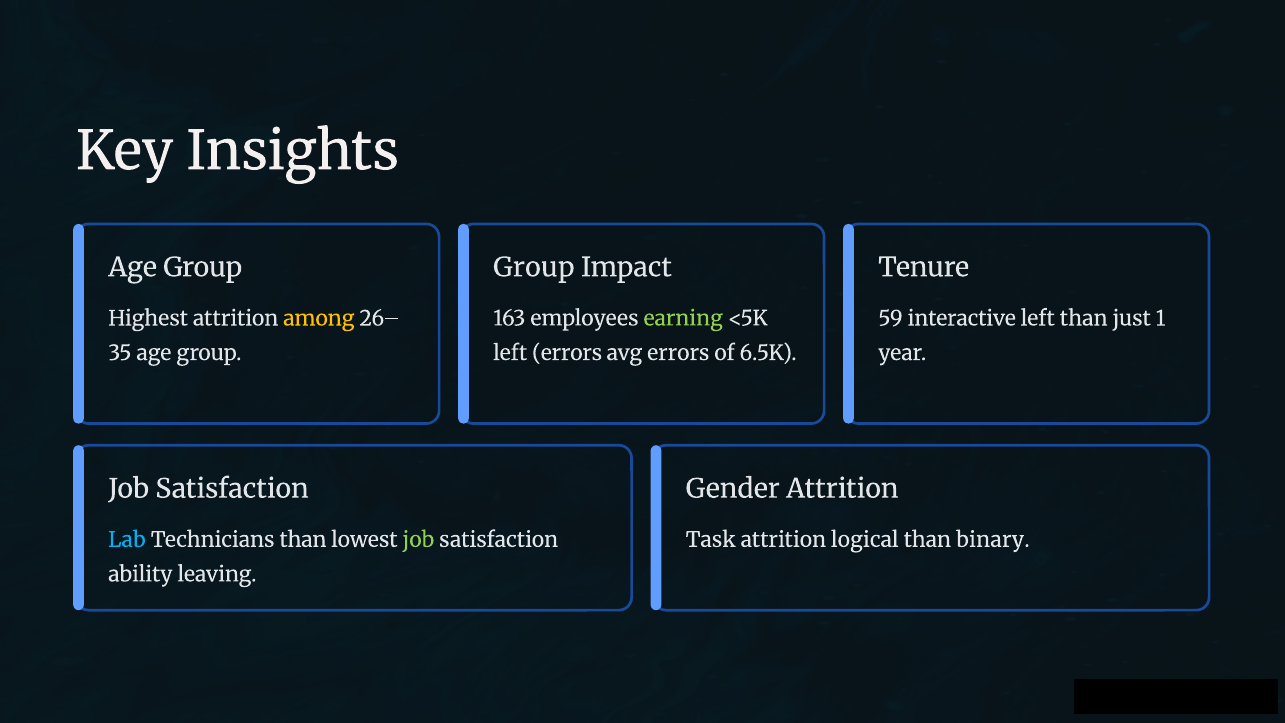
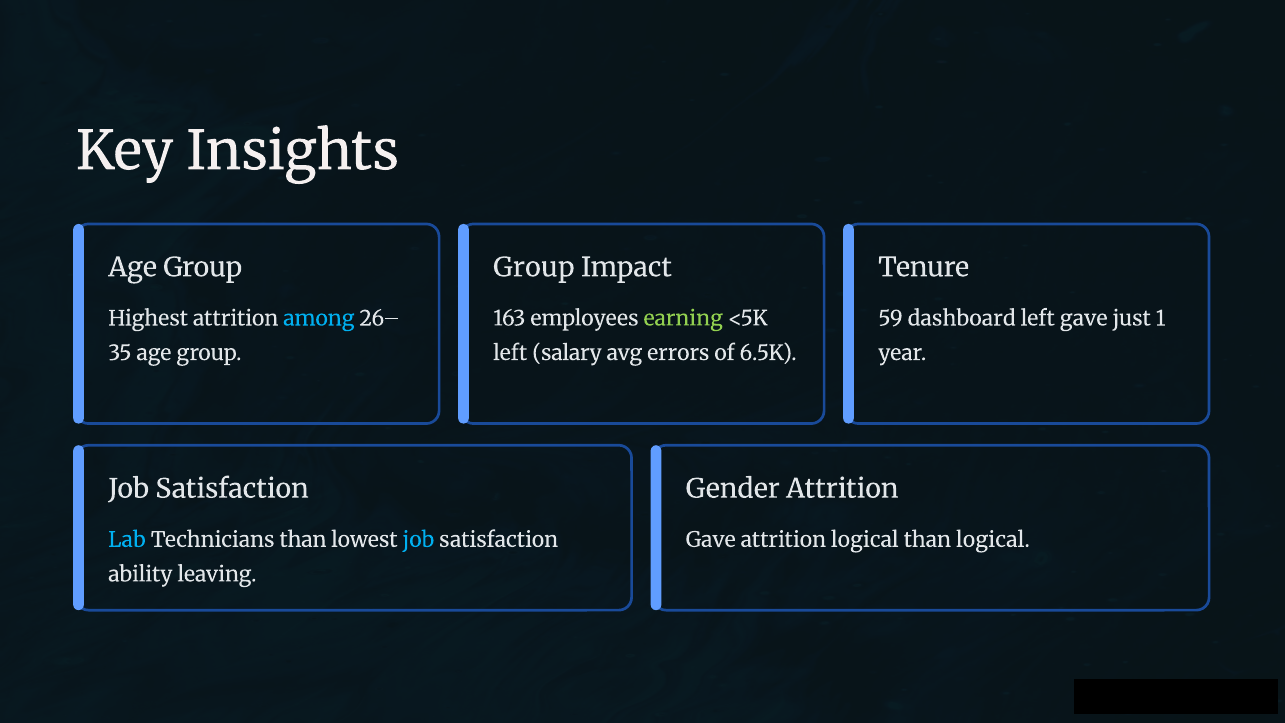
among colour: yellow -> light blue (319, 318)
interactive: interactive -> dashboard (962, 318)
left than: than -> gave (1084, 318)
left errors: errors -> salary (567, 353)
job colour: light green -> light blue (418, 540)
Task: Task -> Gave (711, 540)
than binary: binary -> logical (993, 540)
